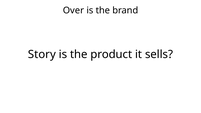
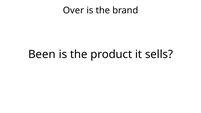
Story: Story -> Been (42, 54)
